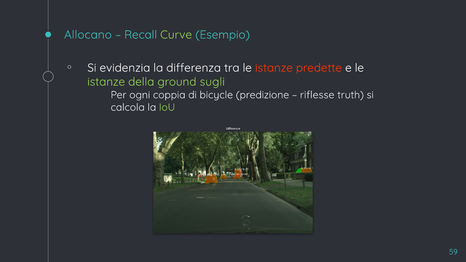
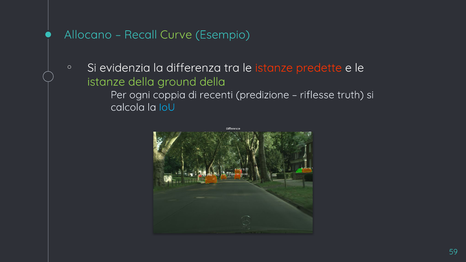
ground sugli: sugli -> della (212, 82)
bicycle: bicycle -> recenti (216, 95)
IoU colour: light green -> light blue (167, 107)
